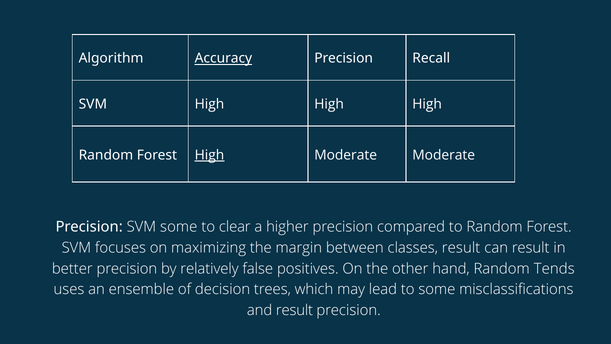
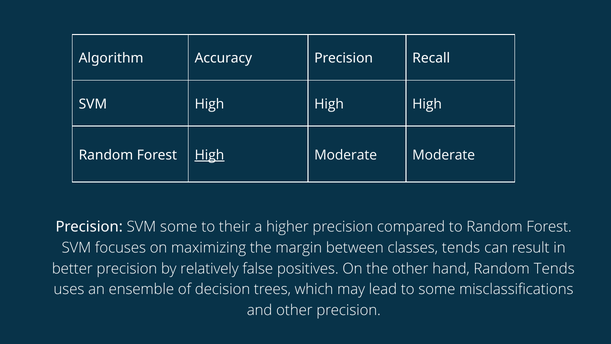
Accuracy underline: present -> none (223, 58)
clear: clear -> their (235, 227)
classes result: result -> tends (461, 248)
and result: result -> other (294, 310)
